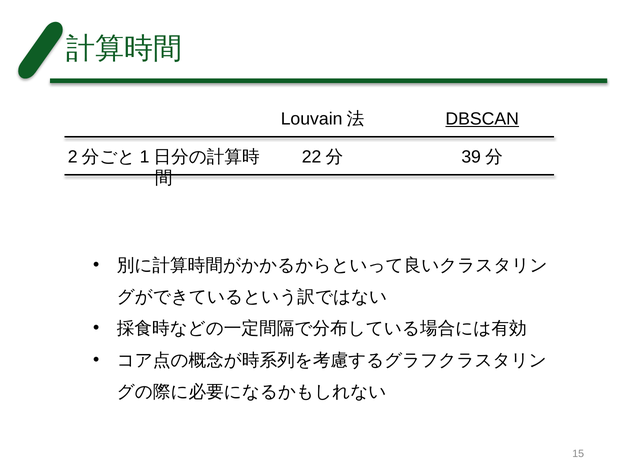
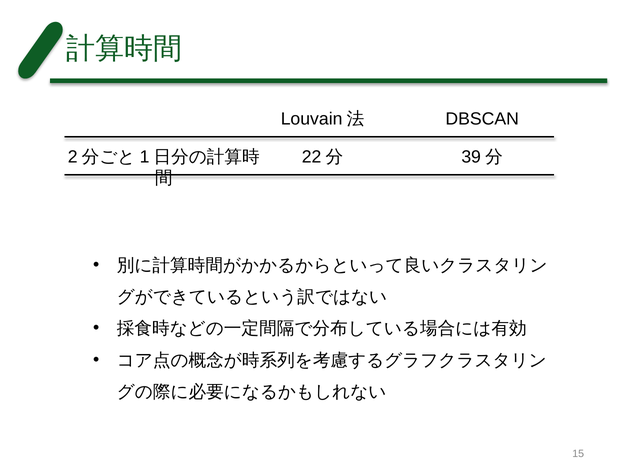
DBSCAN underline: present -> none (482, 119)
